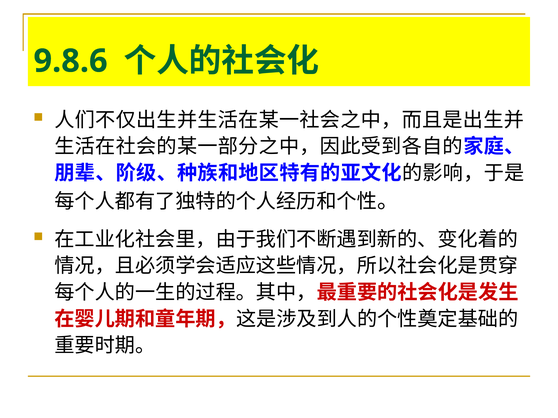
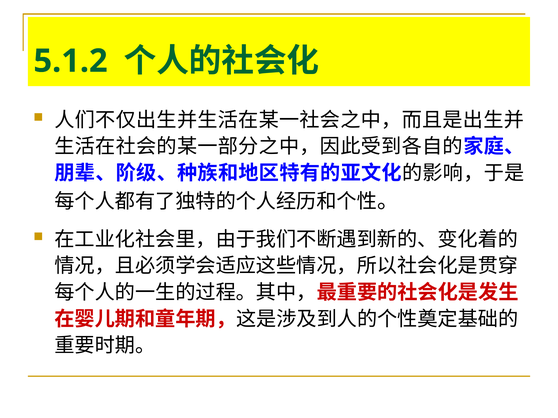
9.8.6: 9.8.6 -> 5.1.2 (71, 61)
